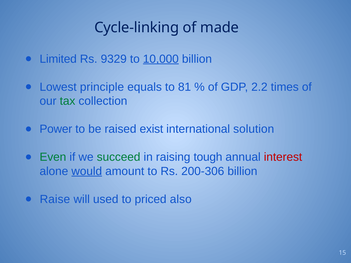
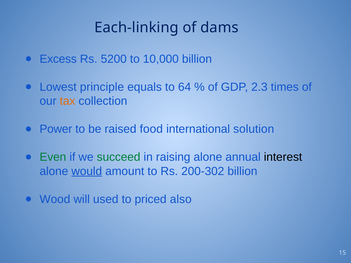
Cycle-linking: Cycle-linking -> Each-linking (137, 28)
made: made -> dams (219, 28)
Limited: Limited -> Excess (58, 59)
9329: 9329 -> 5200 (114, 59)
10,000 underline: present -> none (161, 59)
81: 81 -> 64 (185, 87)
2.2: 2.2 -> 2.3 (259, 87)
tax colour: green -> orange (68, 101)
exist: exist -> food (151, 129)
raising tough: tough -> alone (208, 157)
interest colour: red -> black (283, 157)
200-306: 200-306 -> 200-302 (203, 171)
Raise: Raise -> Wood (55, 199)
